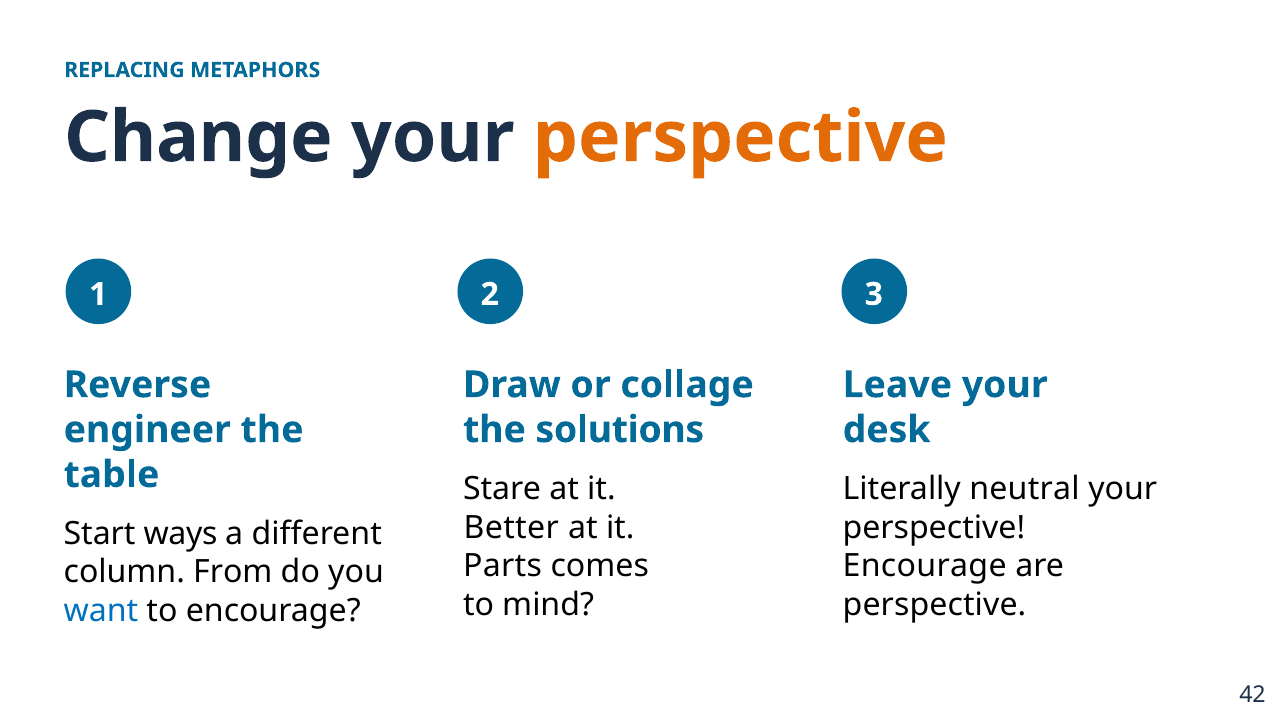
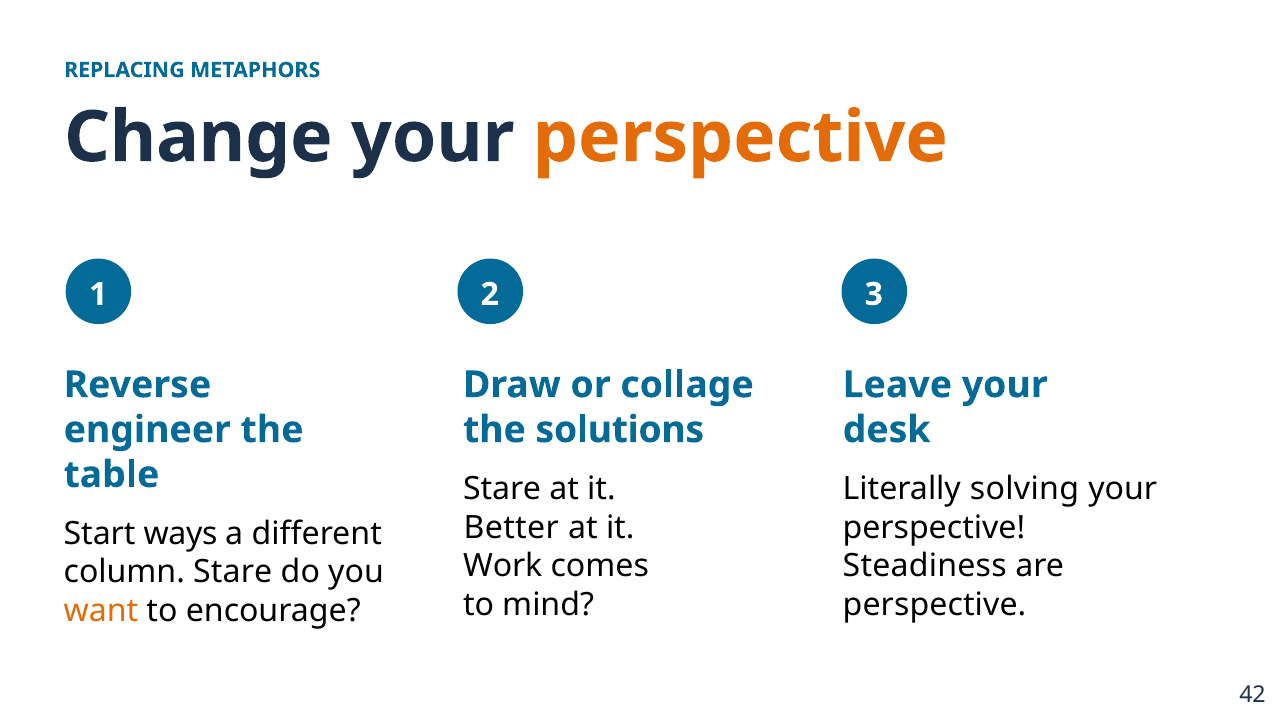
neutral: neutral -> solving (1024, 489)
Parts: Parts -> Work (503, 566)
Encourage: Encourage -> Steadiness (925, 566)
column From: From -> Stare (233, 573)
want colour: blue -> orange (101, 611)
